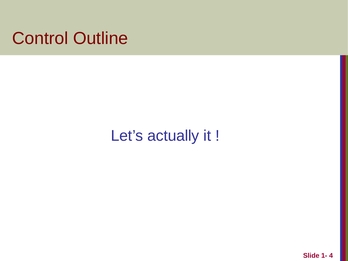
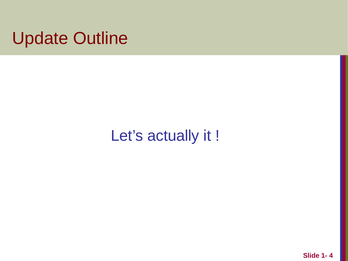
Control: Control -> Update (40, 38)
